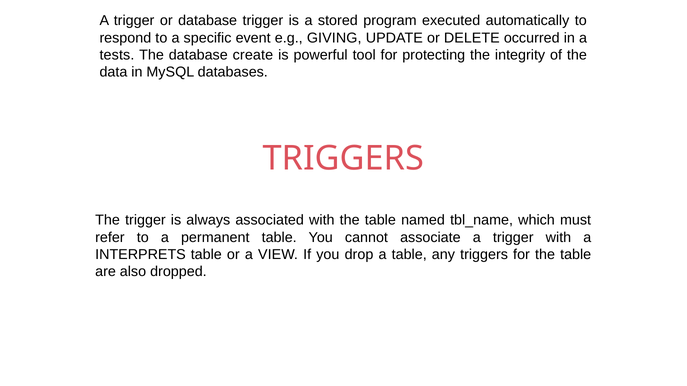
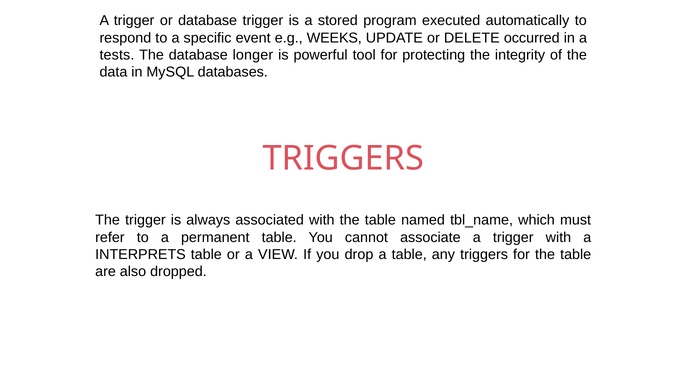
GIVING: GIVING -> WEEKS (334, 38)
create: create -> longer (253, 55)
